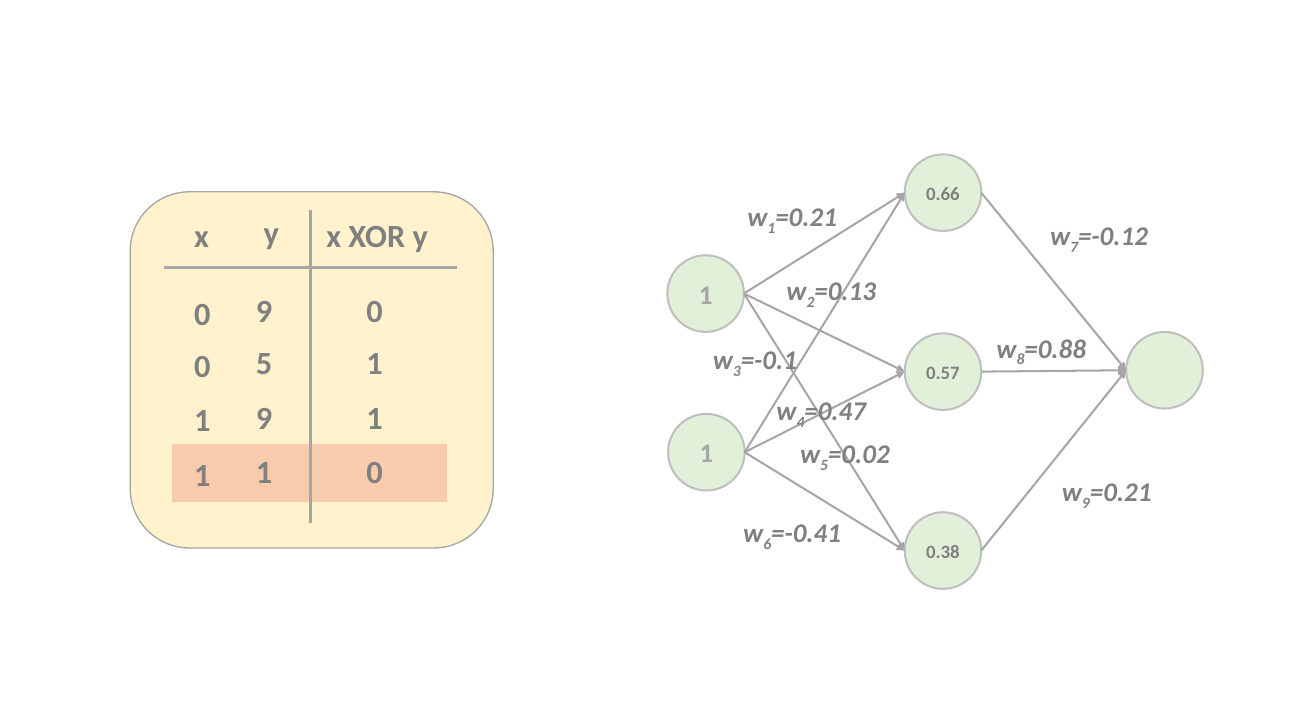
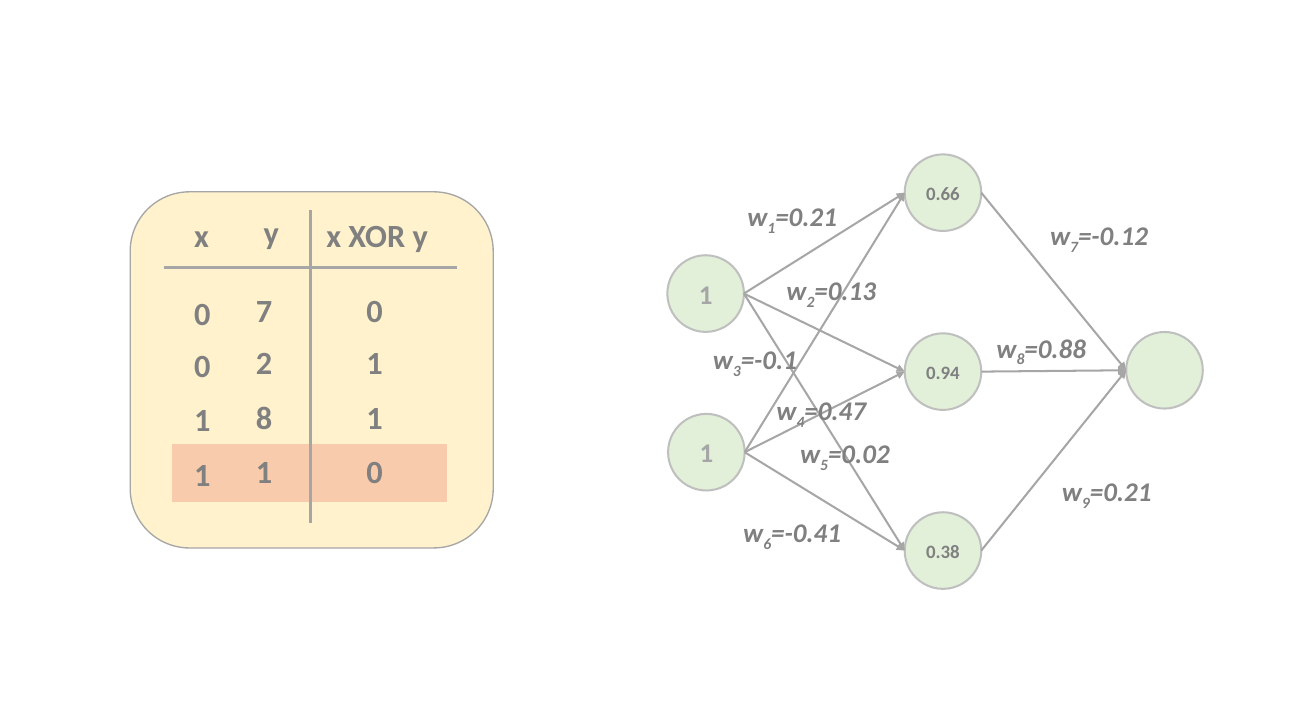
0 9: 9 -> 7 (264, 312)
0 5: 5 -> 2 (264, 364)
0.57: 0.57 -> 0.94 (943, 373)
1 9: 9 -> 8 (264, 418)
